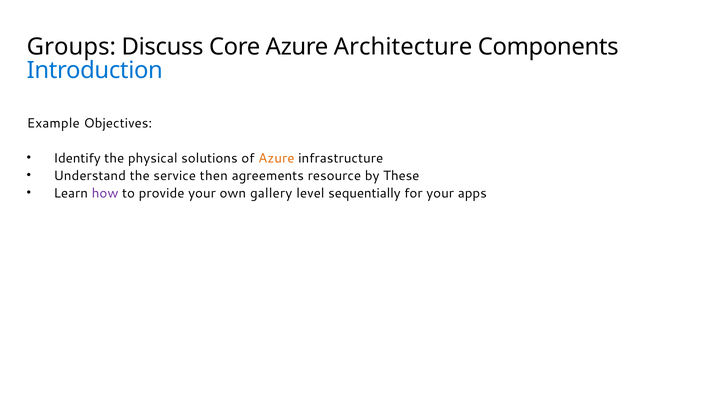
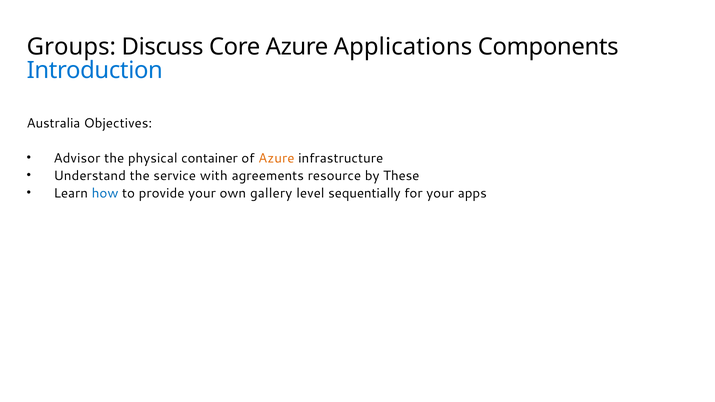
Architecture: Architecture -> Applications (403, 47)
Example: Example -> Australia (53, 123)
Identify: Identify -> Advisor (77, 158)
solutions: solutions -> container (209, 158)
then: then -> with (214, 176)
how colour: purple -> blue (105, 193)
